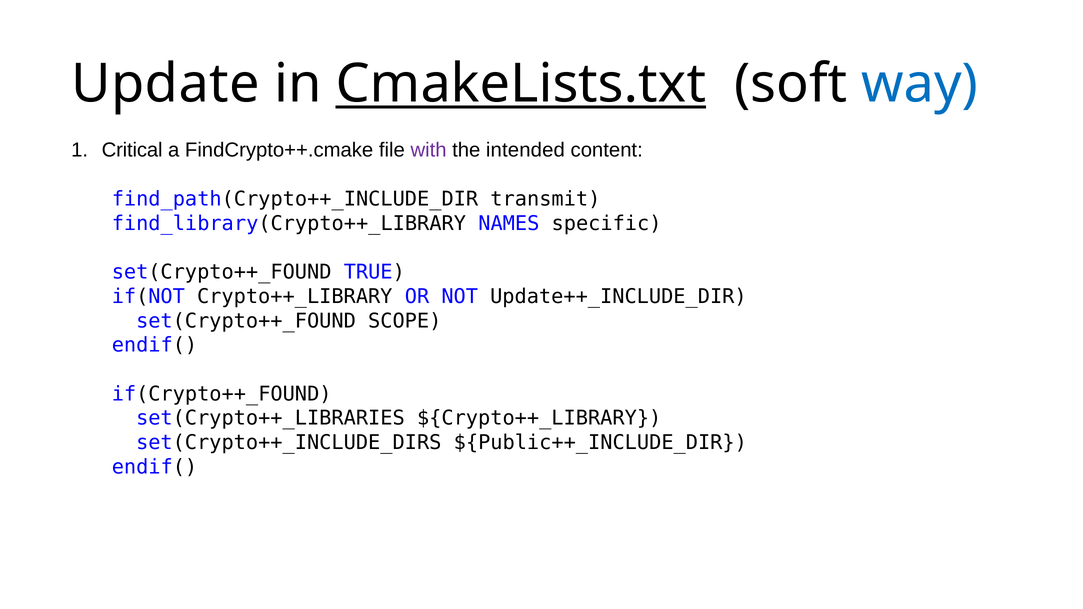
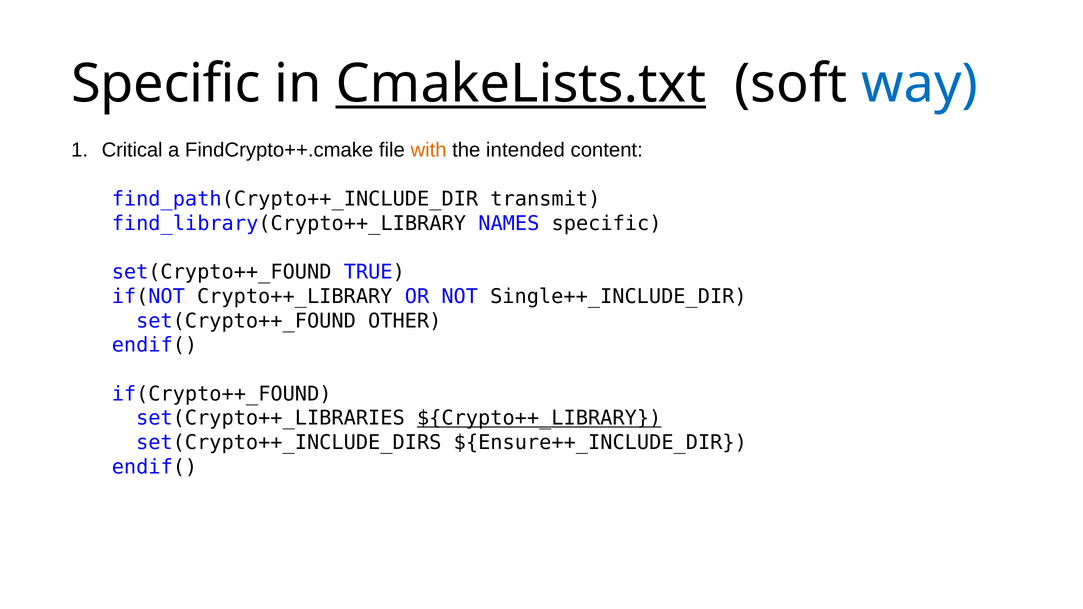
Update: Update -> Specific (166, 84)
with colour: purple -> orange (429, 150)
Update++_INCLUDE_DIR: Update++_INCLUDE_DIR -> Single++_INCLUDE_DIR (618, 297)
SCOPE: SCOPE -> OTHER (405, 321)
${Crypto++_LIBRARY underline: none -> present (539, 418)
${Public++_INCLUDE_DIR: ${Public++_INCLUDE_DIR -> ${Ensure++_INCLUDE_DIR (600, 443)
